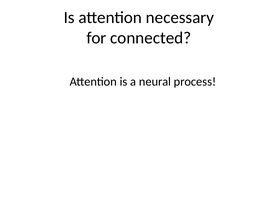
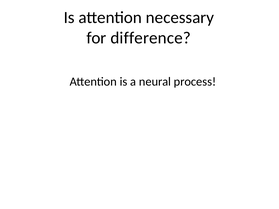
connected: connected -> difference (151, 38)
